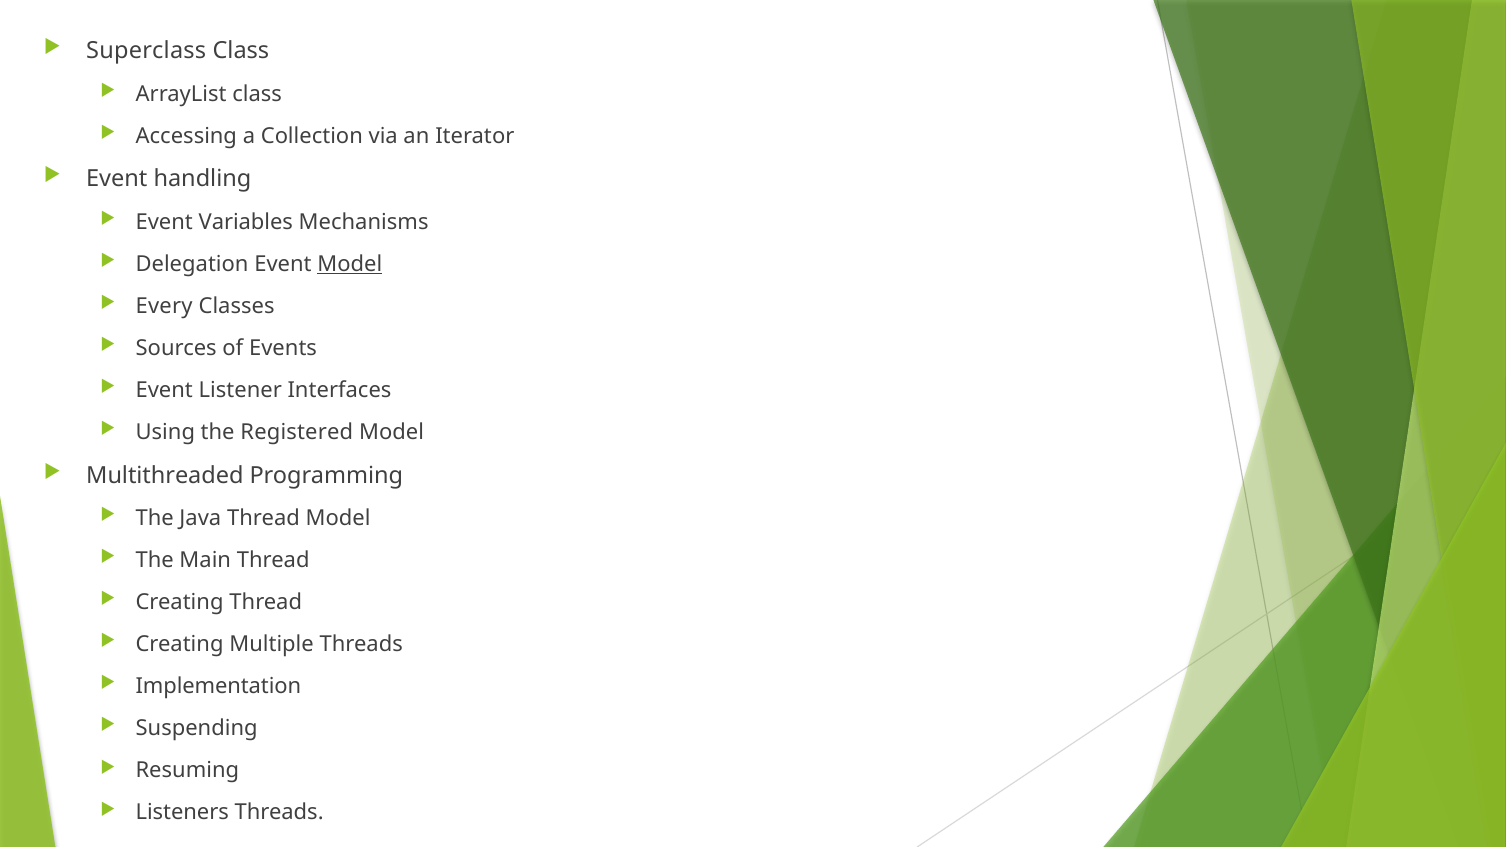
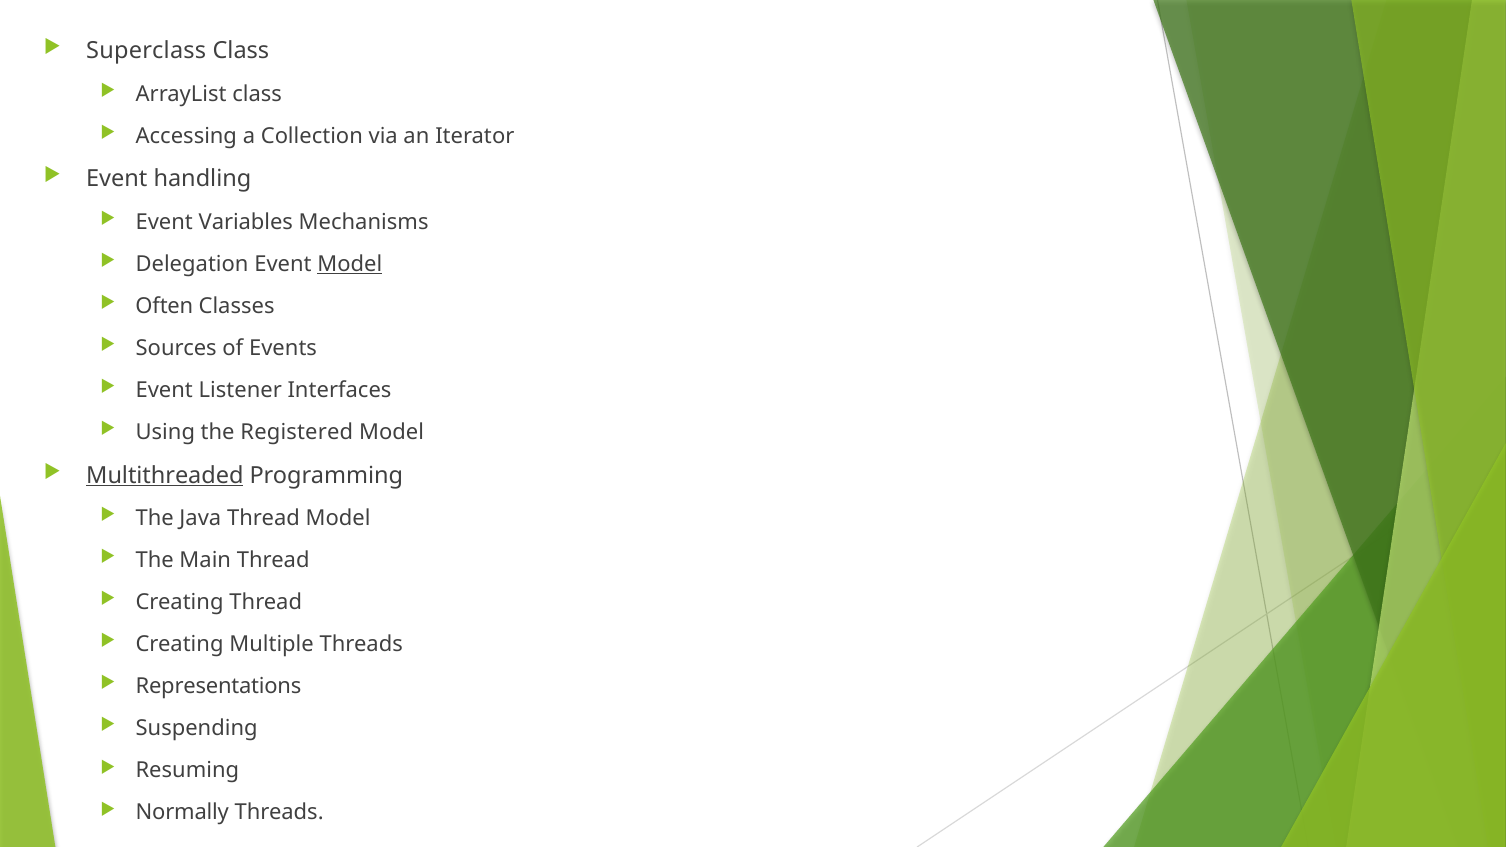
Every: Every -> Often (164, 306)
Multithreaded underline: none -> present (165, 475)
Implementation: Implementation -> Representations (218, 686)
Listeners: Listeners -> Normally (182, 813)
